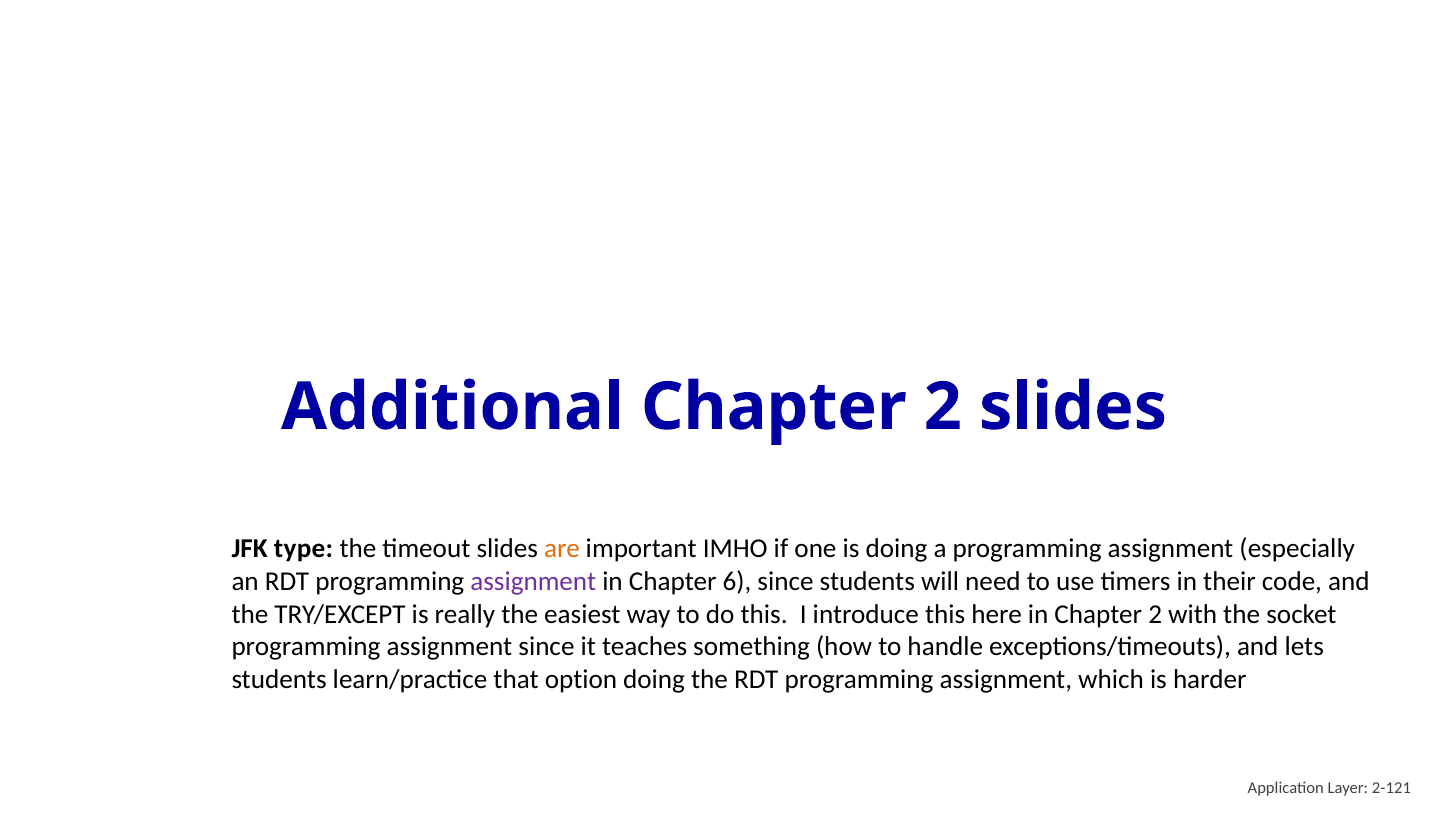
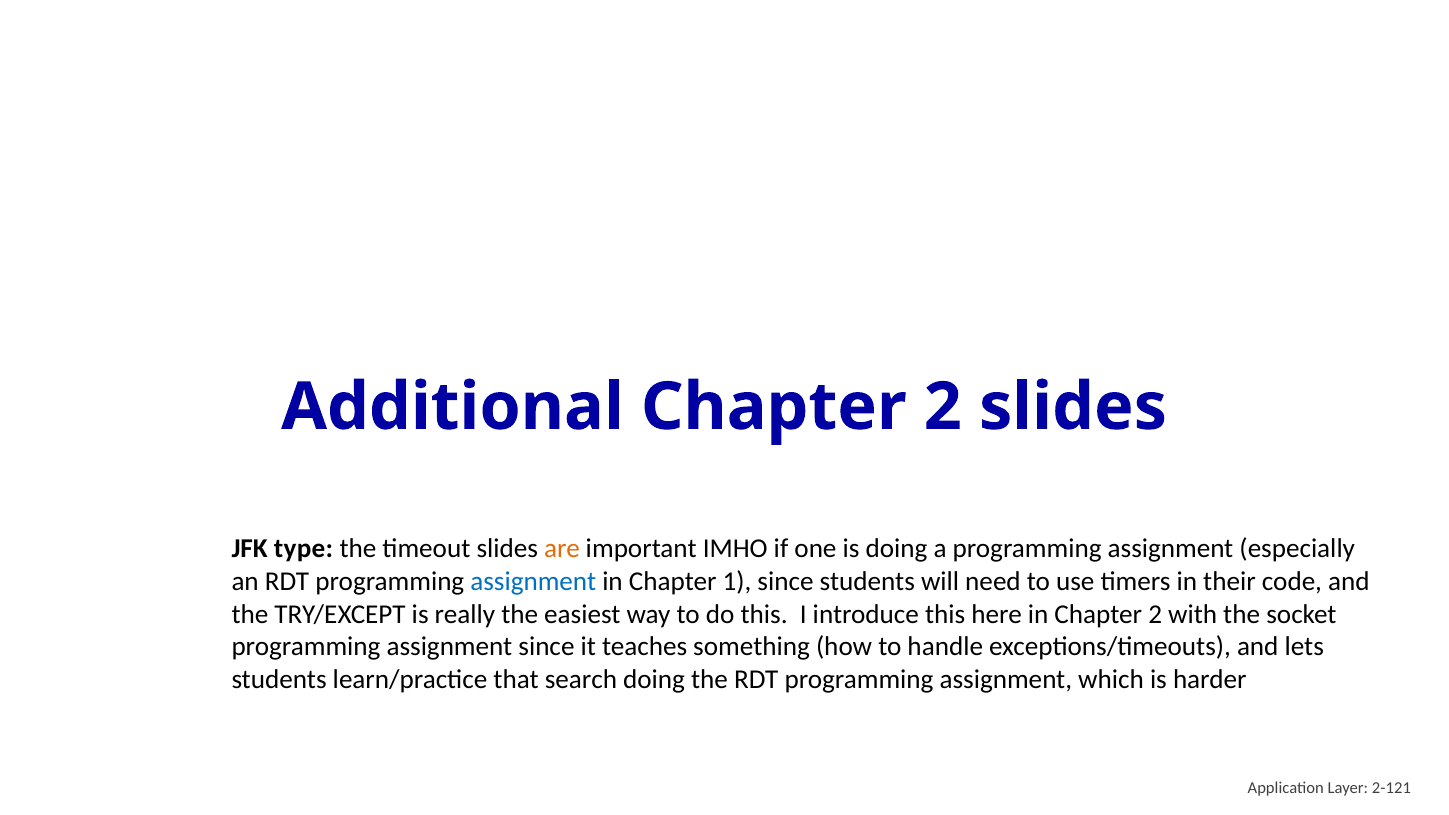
assignment colour: purple -> blue (533, 582)
6: 6 -> 1 (737, 582)
option: option -> search (581, 679)
